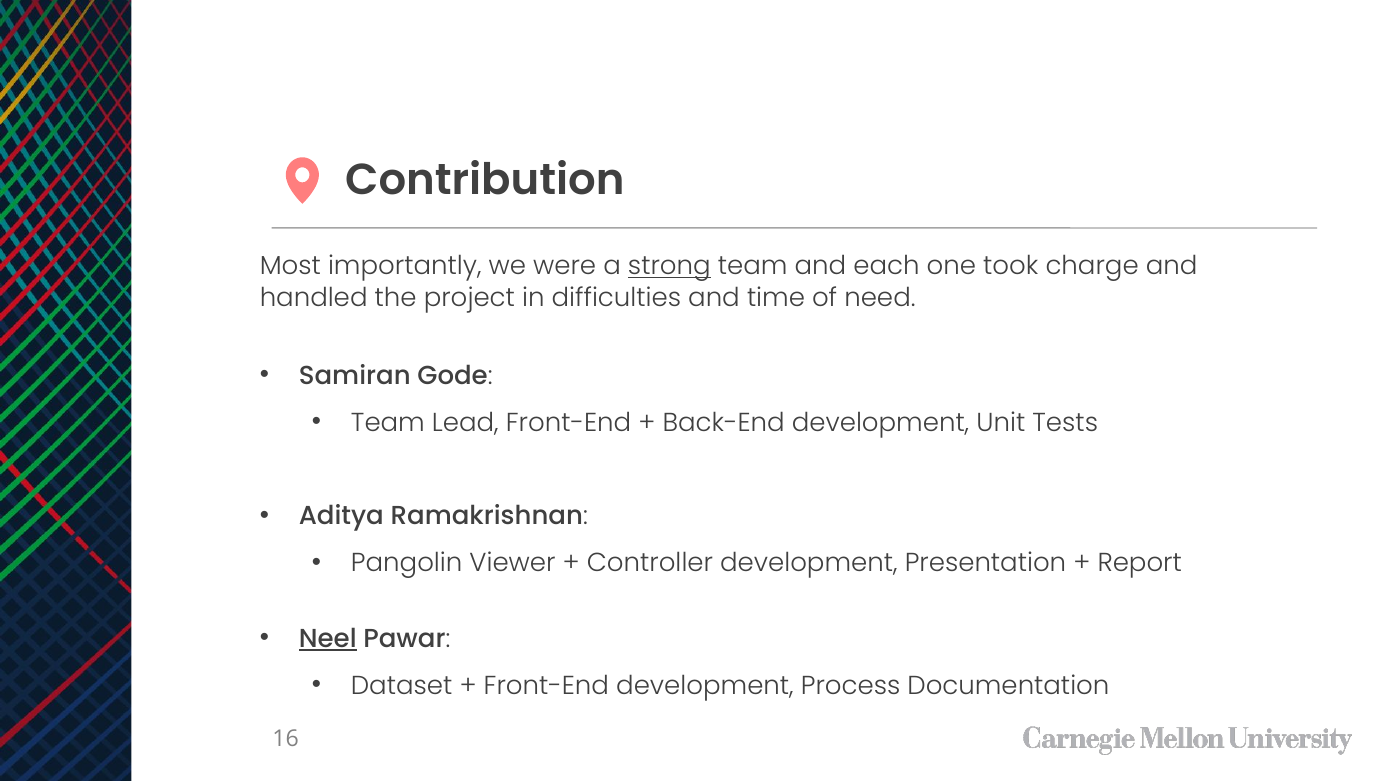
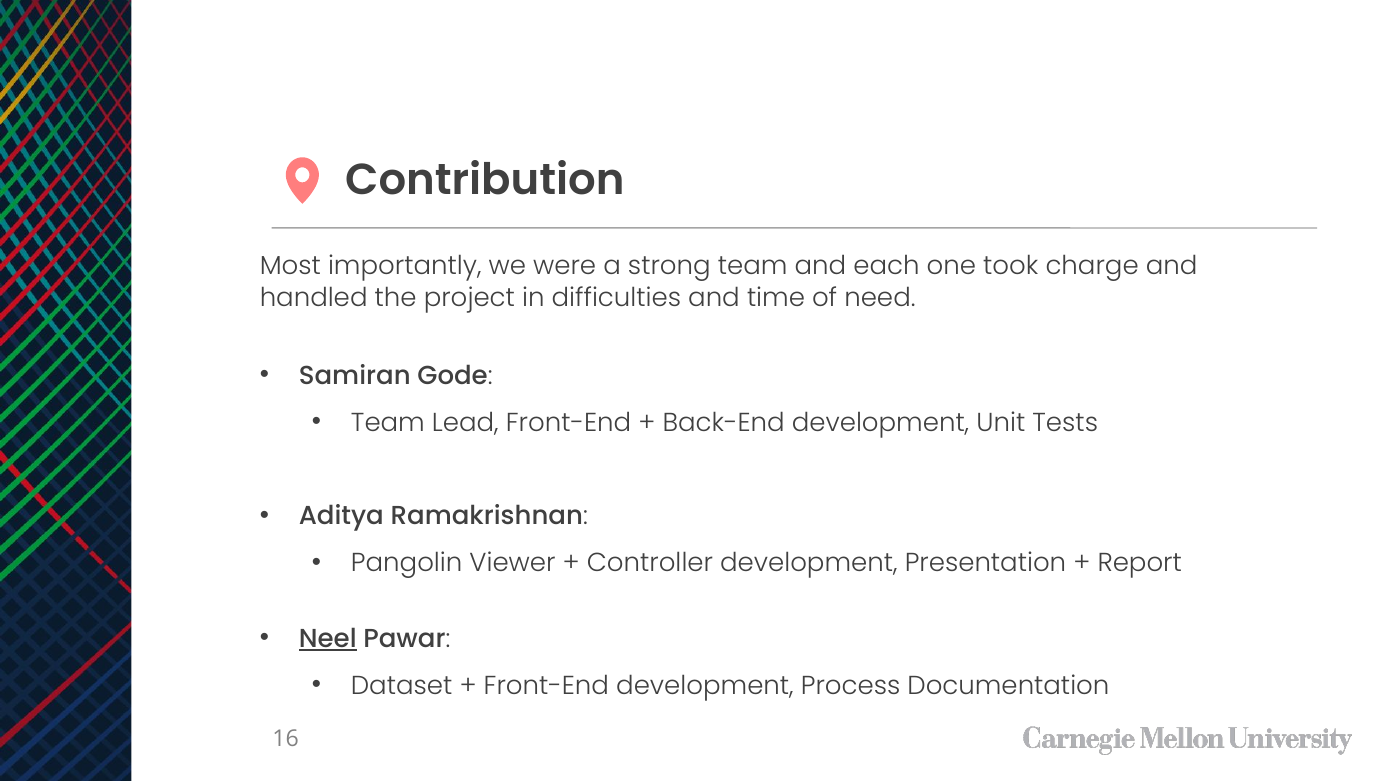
strong underline: present -> none (669, 266)
